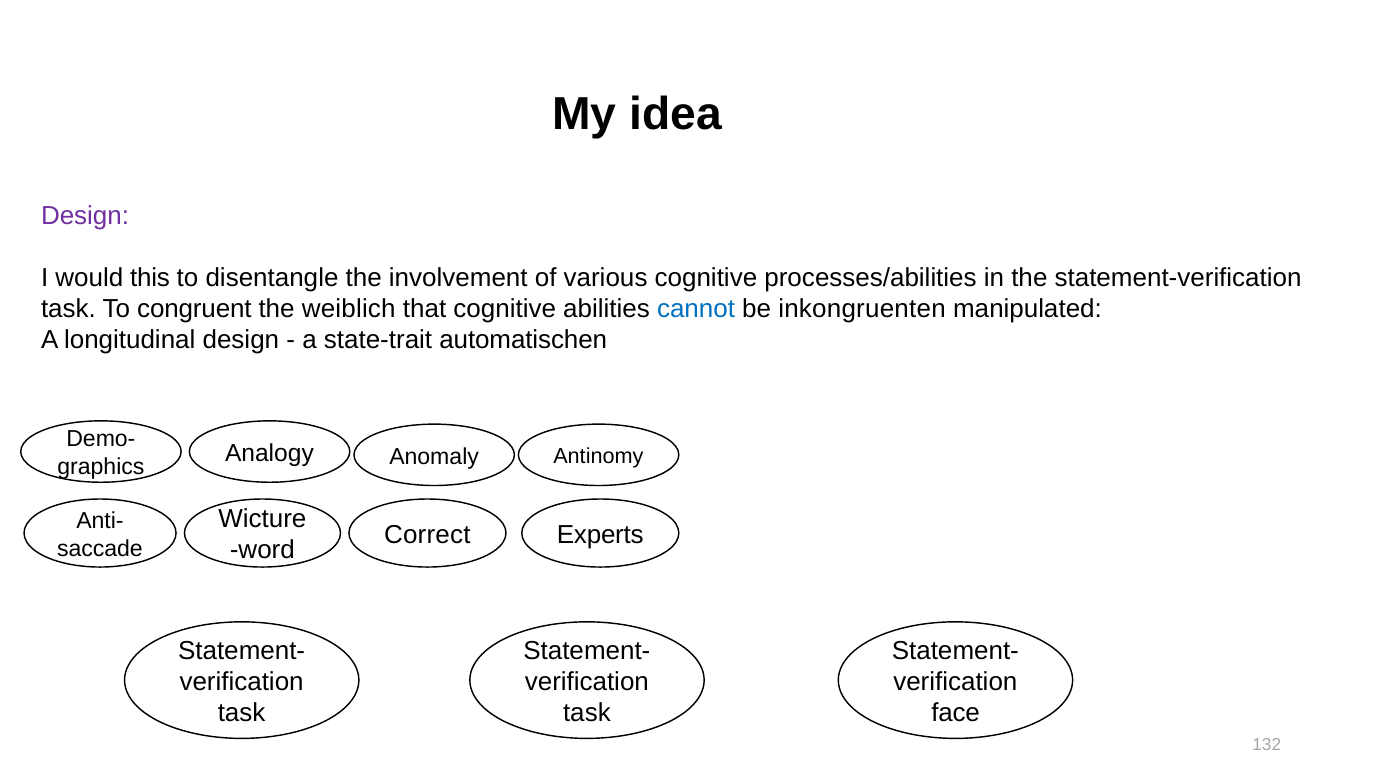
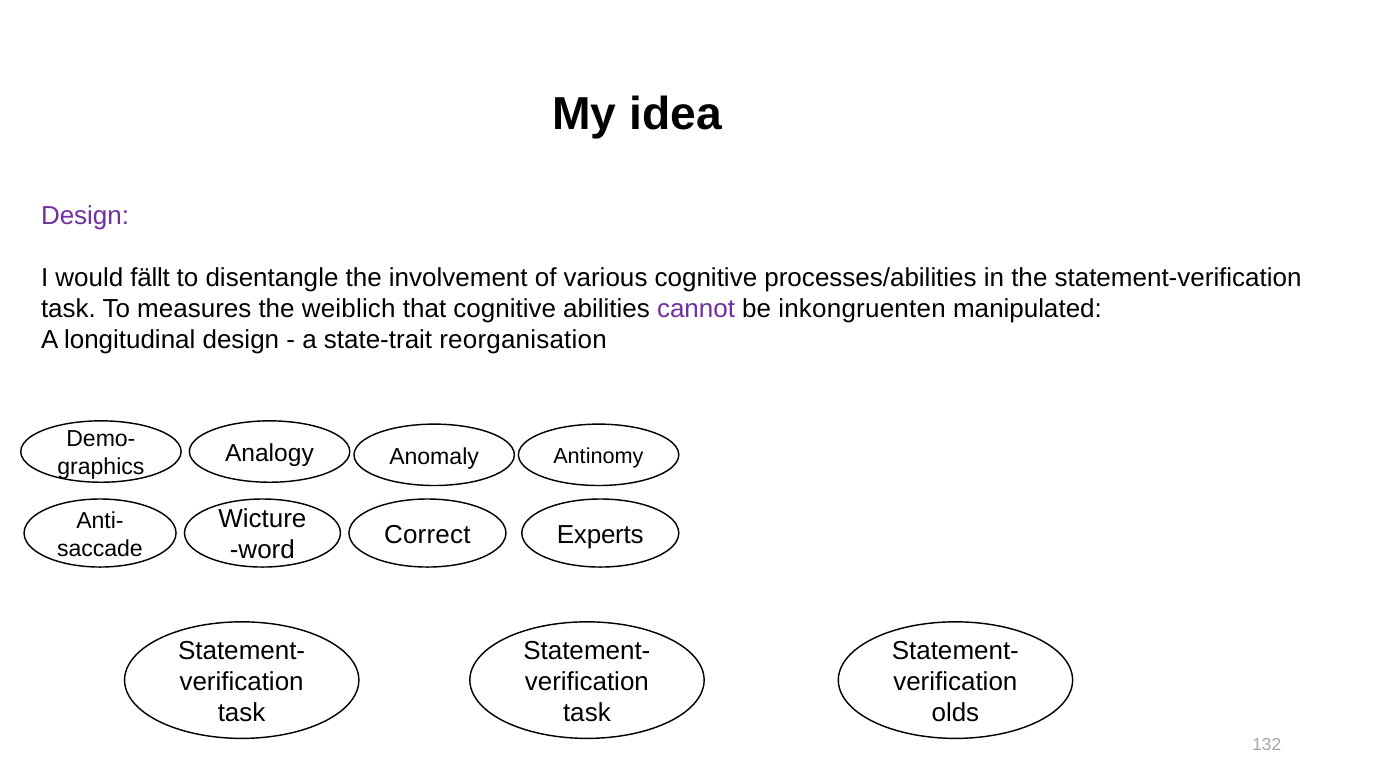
this: this -> fällt (150, 278)
congruent: congruent -> measures (194, 309)
cannot colour: blue -> purple (696, 309)
automatischen: automatischen -> reorganisation (523, 340)
face: face -> olds (955, 713)
